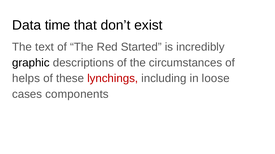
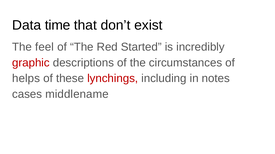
text: text -> feel (45, 47)
graphic colour: black -> red (31, 63)
loose: loose -> notes (216, 79)
components: components -> middlename (77, 95)
